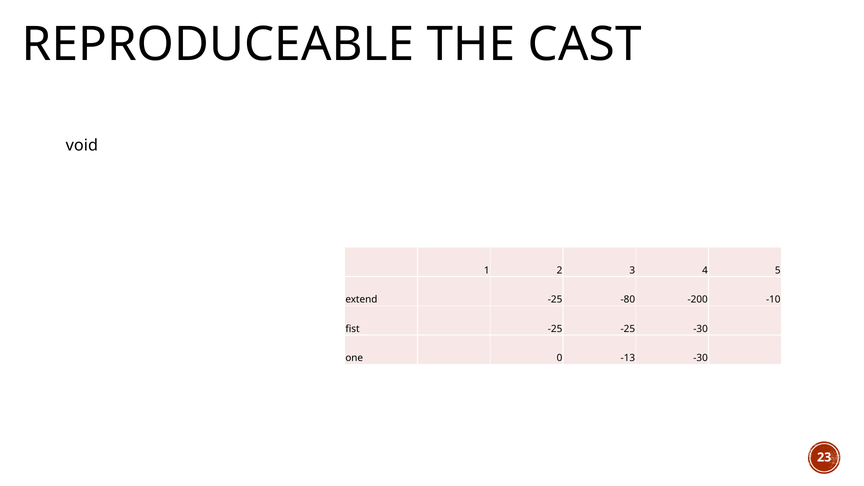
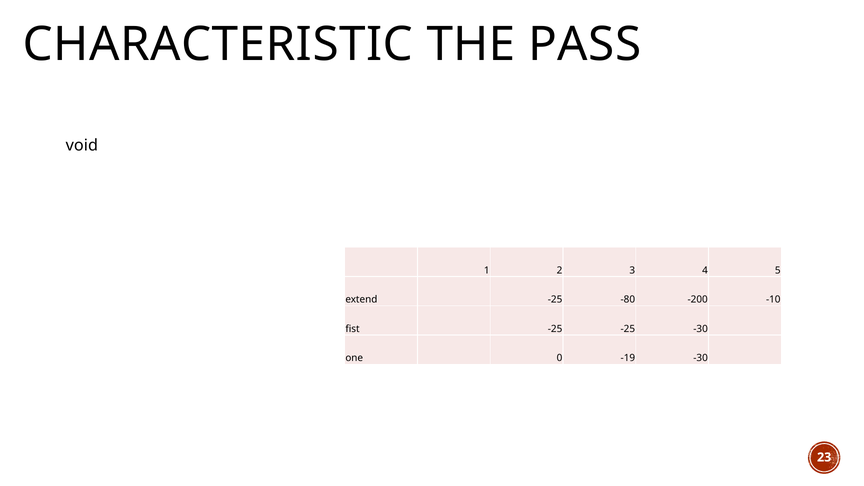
REPRODUCEABLE: REPRODUCEABLE -> CHARACTERISTIC (218, 44)
CAST: CAST -> PASS (585, 44)
-13: -13 -> -19 (628, 358)
